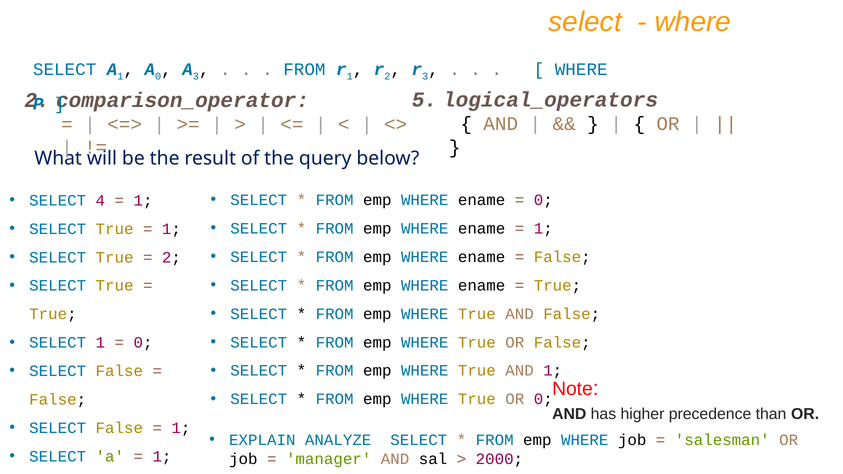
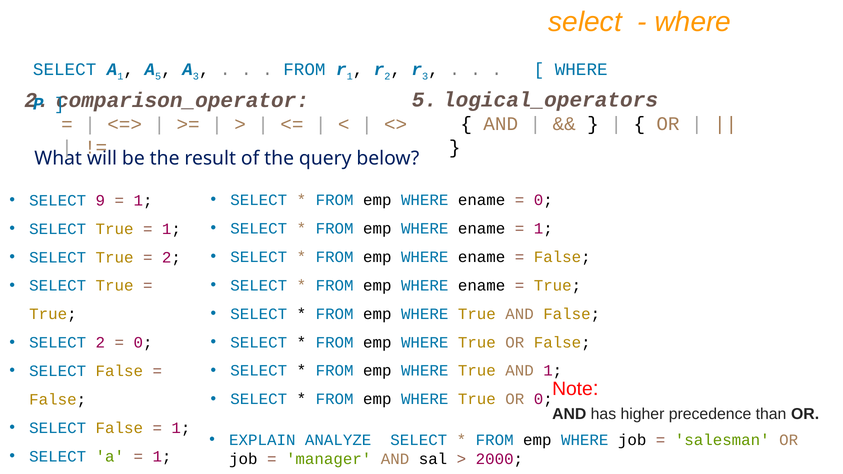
A 0: 0 -> 5 (158, 76)
4: 4 -> 9 (100, 201)
SELECT 1: 1 -> 2 (100, 343)
